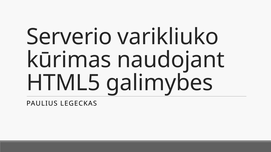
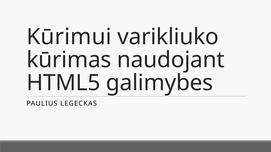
Serverio: Serverio -> Kūrimui (69, 37)
